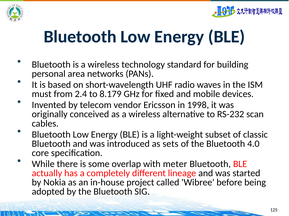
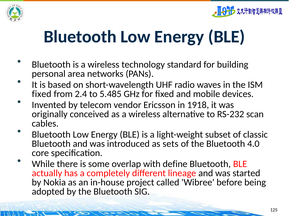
must: must -> fixed (42, 94)
8.179: 8.179 -> 5.485 (111, 94)
1998: 1998 -> 1918 (198, 105)
meter: meter -> define (175, 164)
